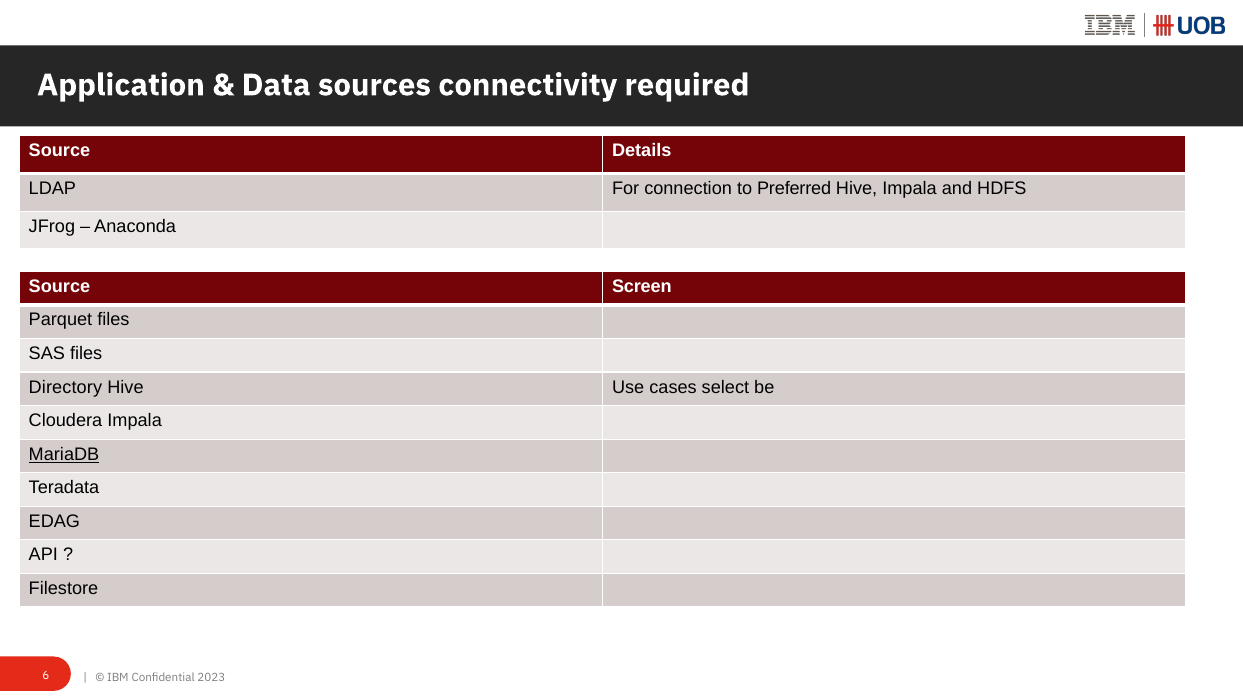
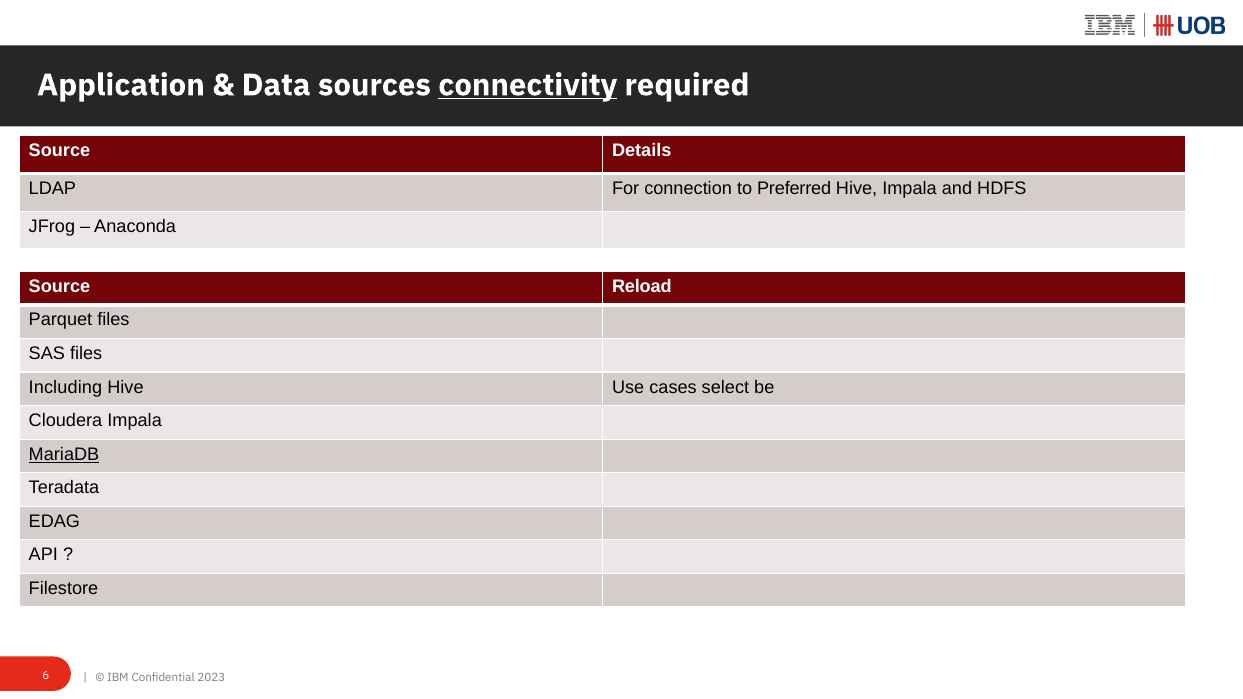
connectivity underline: none -> present (528, 85)
Screen: Screen -> Reload (642, 286)
Directory: Directory -> Including (65, 387)
